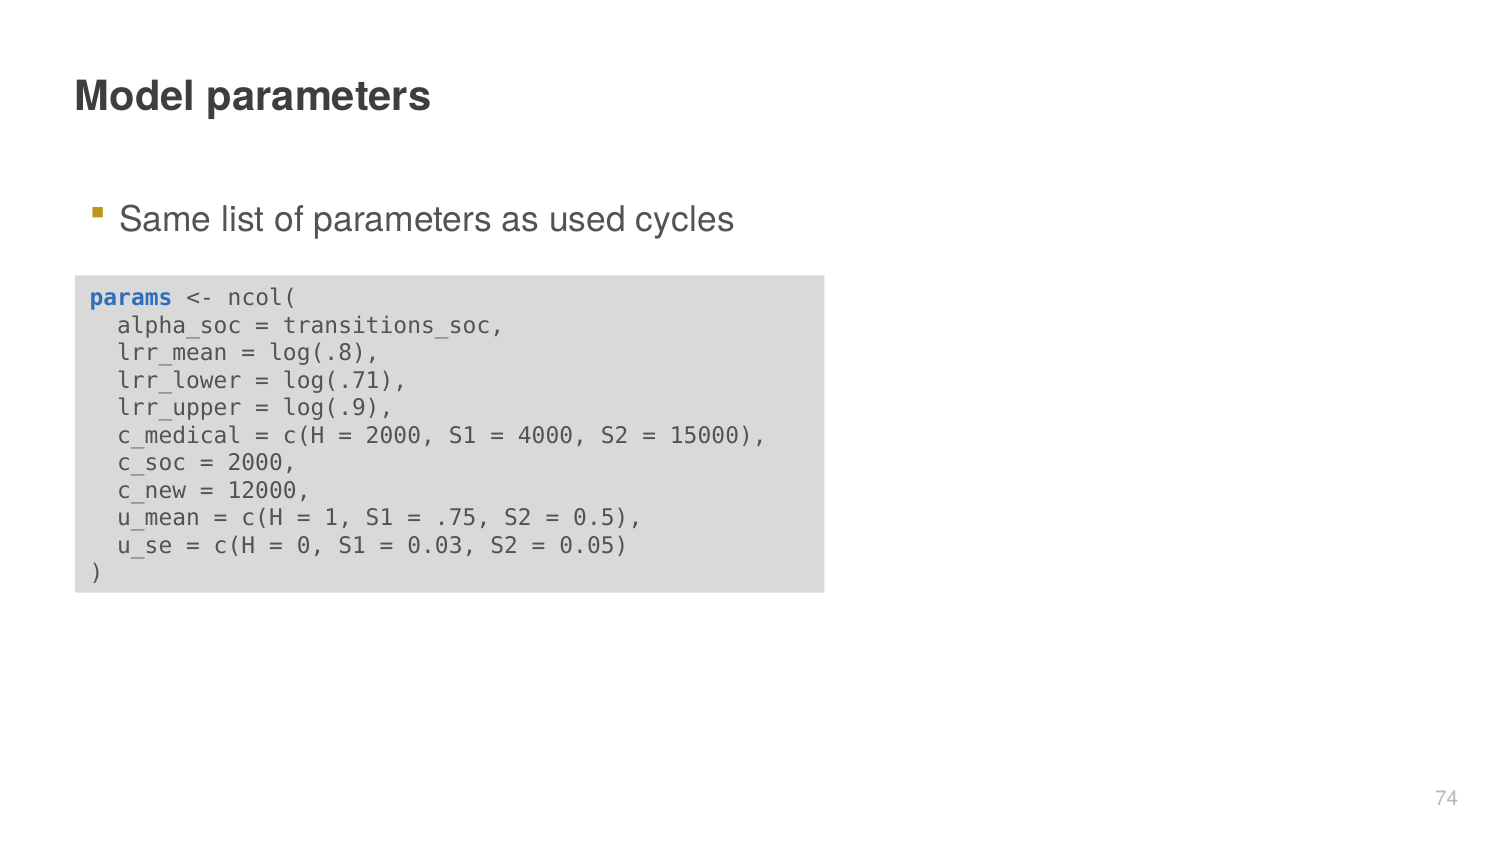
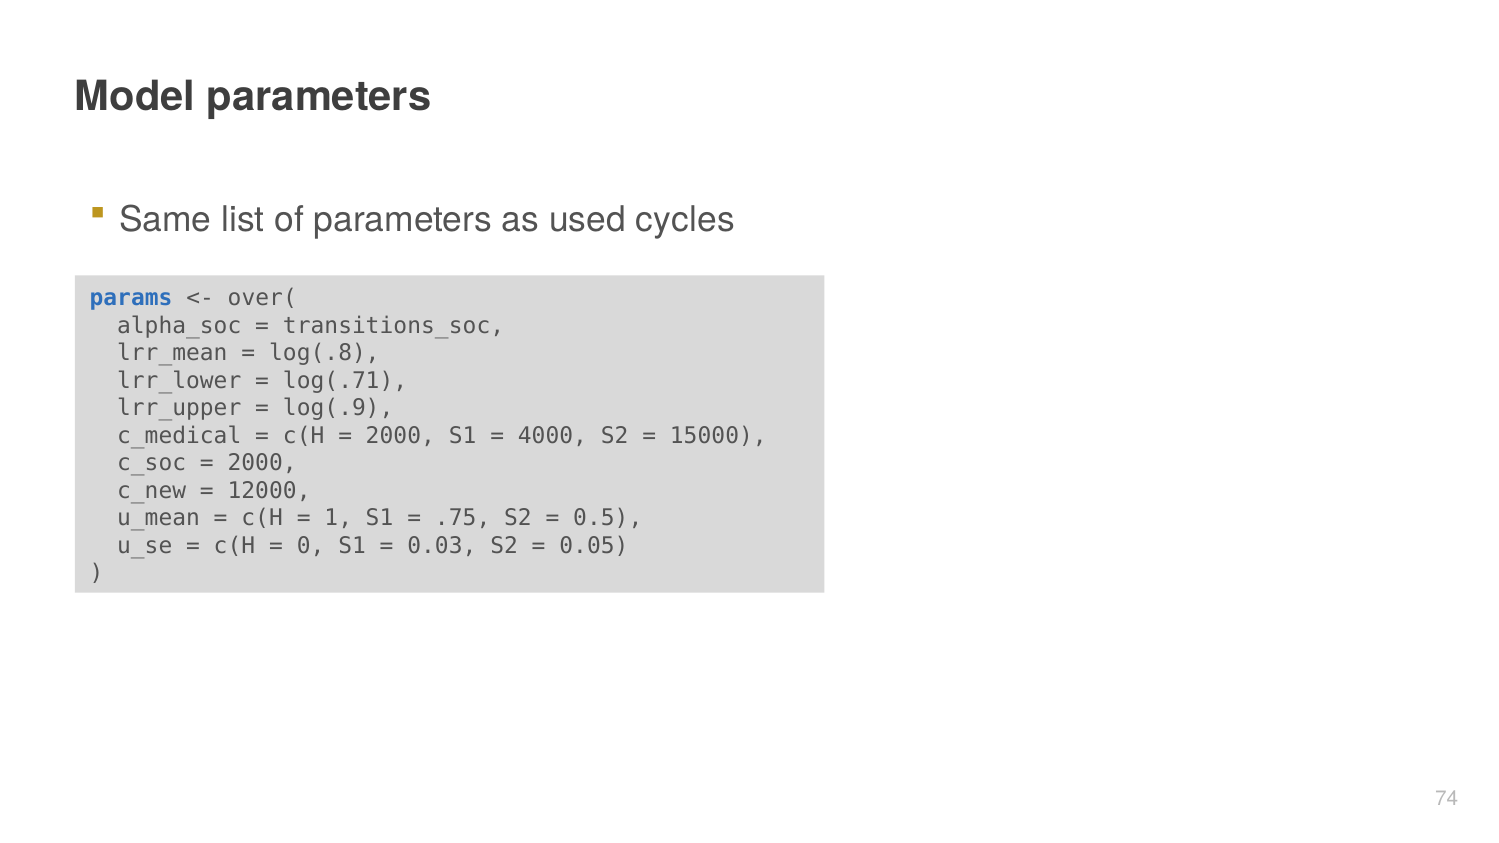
ncol(: ncol( -> over( (262, 298)
